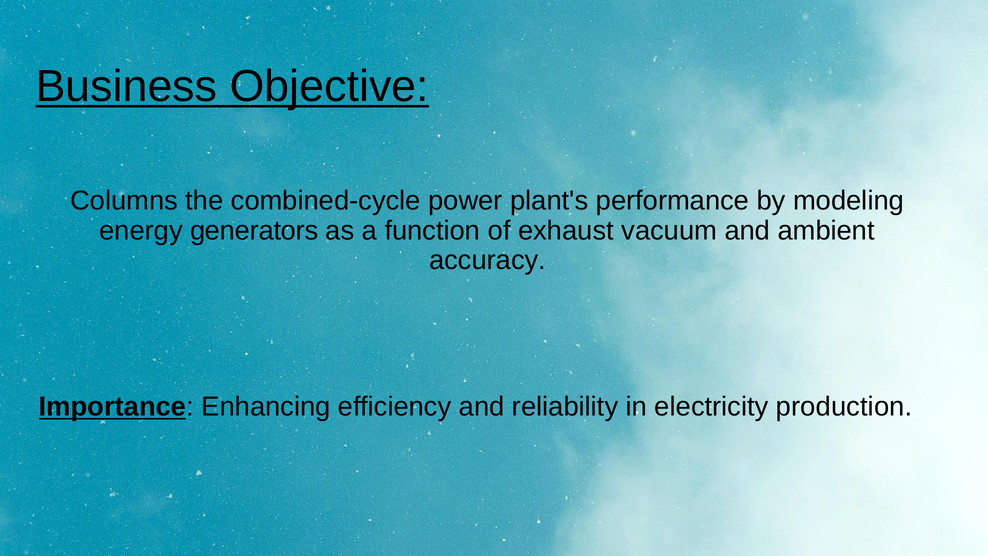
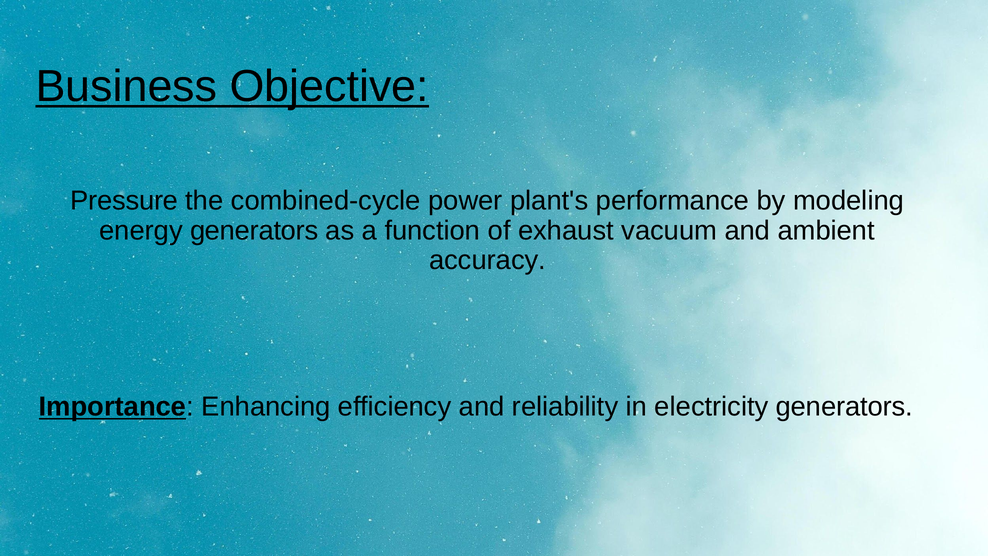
Columns: Columns -> Pressure (124, 201)
electricity production: production -> generators (844, 407)
